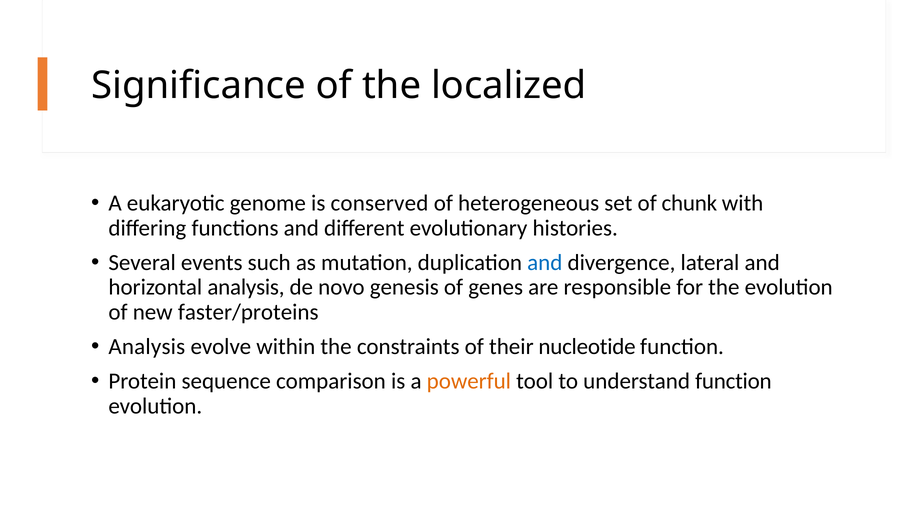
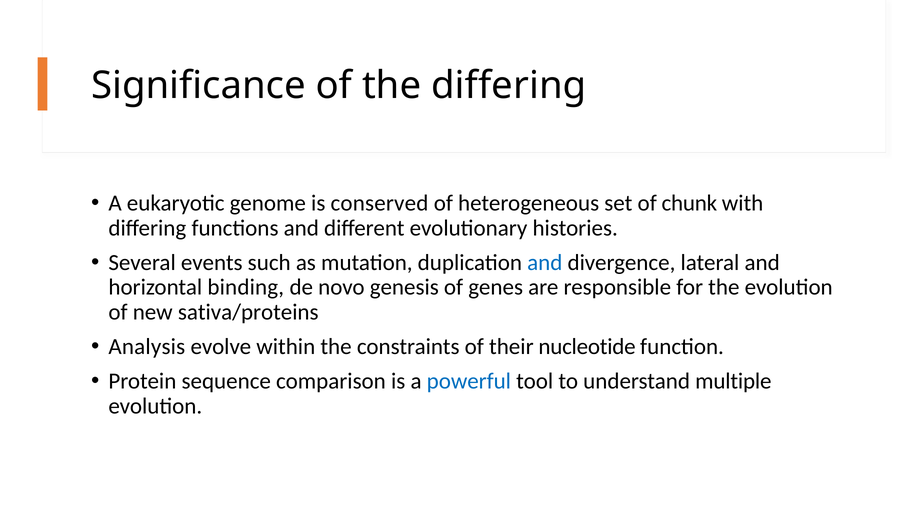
the localized: localized -> differing (509, 86)
horizontal analysis: analysis -> binding (246, 287)
faster/proteins: faster/proteins -> sativa/proteins (248, 312)
powerful colour: orange -> blue (469, 381)
understand function: function -> multiple (733, 381)
